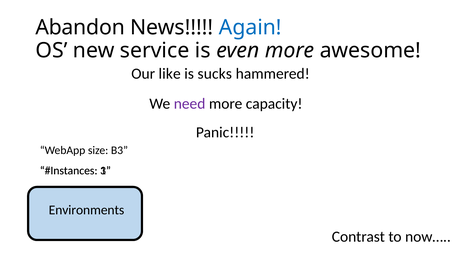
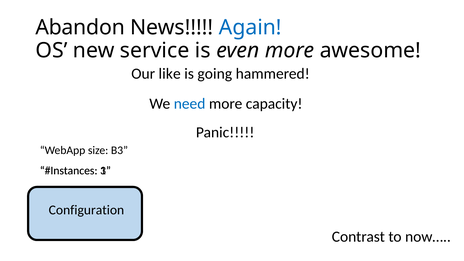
sucks: sucks -> going (215, 74)
need colour: purple -> blue (190, 104)
Environments: Environments -> Configuration (86, 210)
